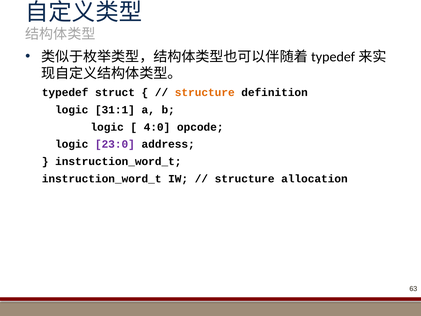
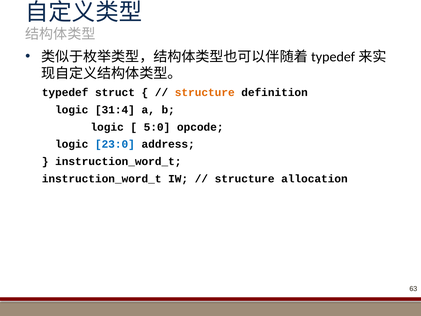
31:1: 31:1 -> 31:4 (115, 110)
4:0: 4:0 -> 5:0 (157, 127)
23:0 colour: purple -> blue (115, 144)
